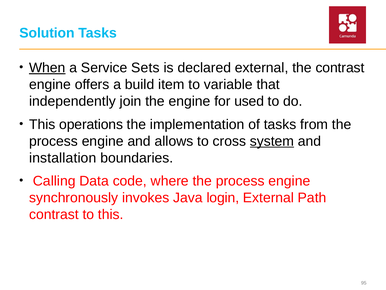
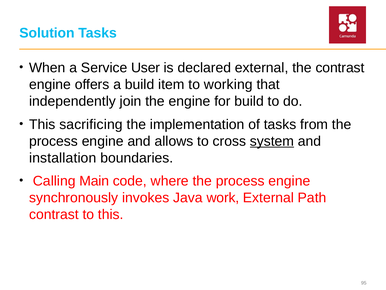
When underline: present -> none (47, 68)
Sets: Sets -> User (146, 68)
variable: variable -> working (228, 84)
for used: used -> build (249, 101)
operations: operations -> sacrificing (91, 124)
Data: Data -> Main (94, 181)
login: login -> work (223, 198)
